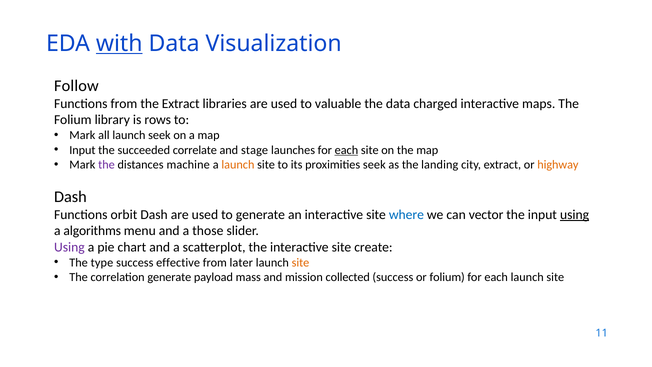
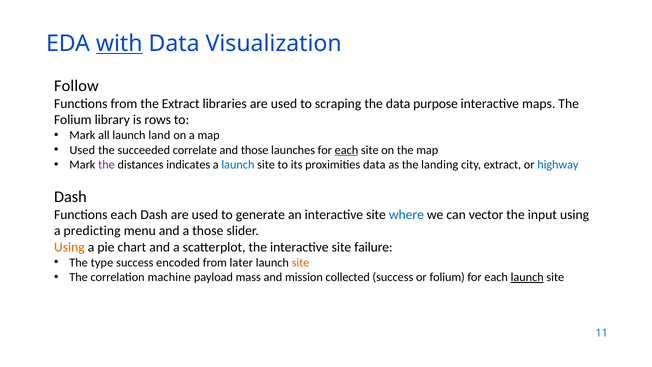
valuable: valuable -> scraping (338, 104)
charged: charged -> purpose (436, 104)
launch seek: seek -> land (159, 135)
Input: Input -> Used (82, 150)
and stage: stage -> those (255, 150)
machine: machine -> indicates (188, 165)
launch colour: orange -> blue (238, 165)
proximities seek: seek -> data (374, 165)
highway colour: orange -> blue (558, 165)
Functions orbit: orbit -> each (124, 214)
using underline: present -> none (575, 214)
algorithms: algorithms -> predicting (92, 231)
Using colour: purple -> orange (69, 247)
create: create -> failure (373, 247)
effective: effective -> encoded (178, 262)
correlation generate: generate -> machine (169, 277)
launch underline: none -> present (527, 277)
